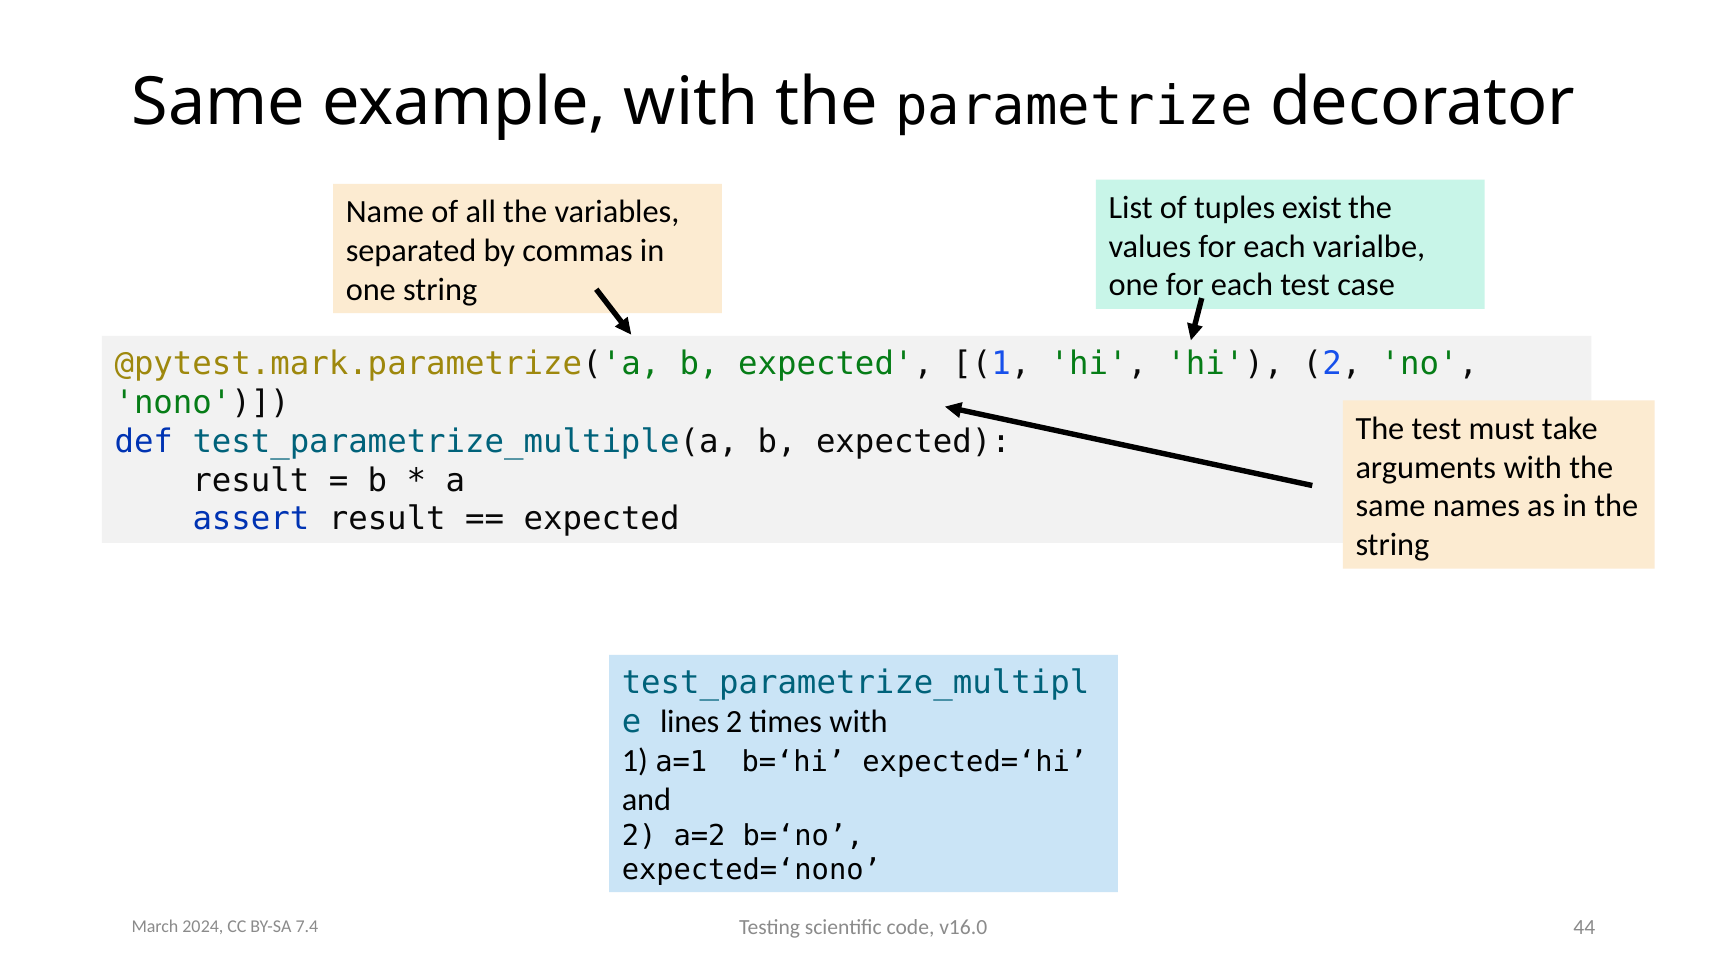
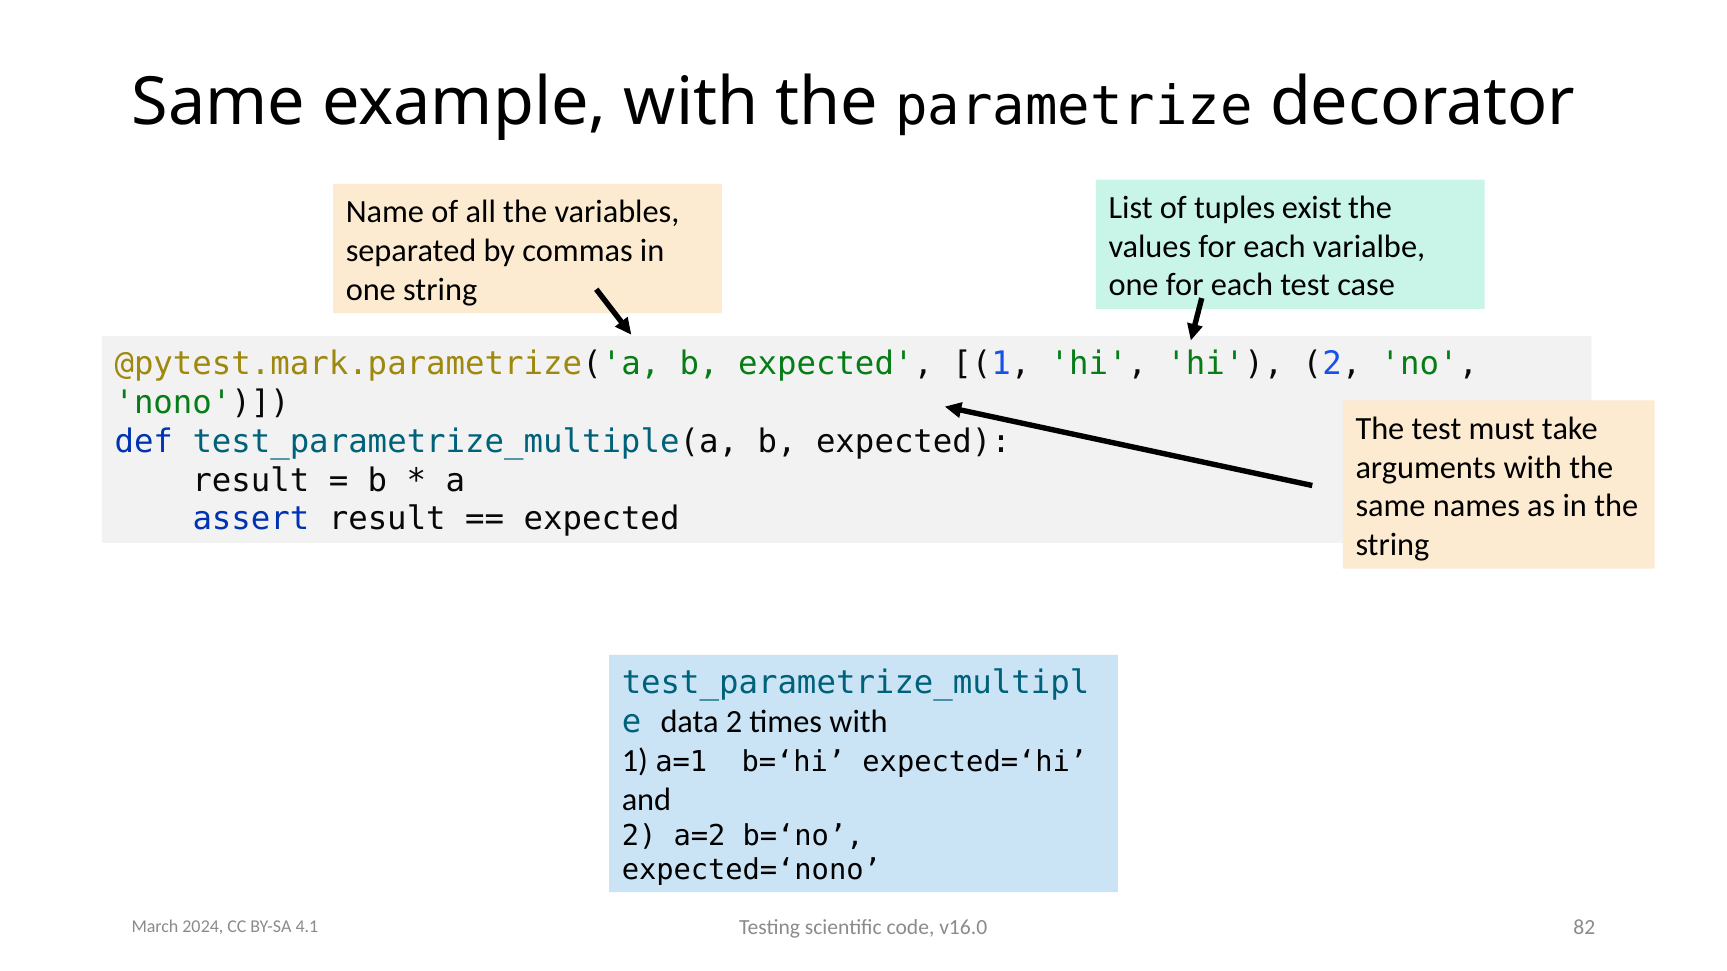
lines: lines -> data (690, 722)
44: 44 -> 82 (1584, 927)
7.4: 7.4 -> 4.1 (307, 927)
